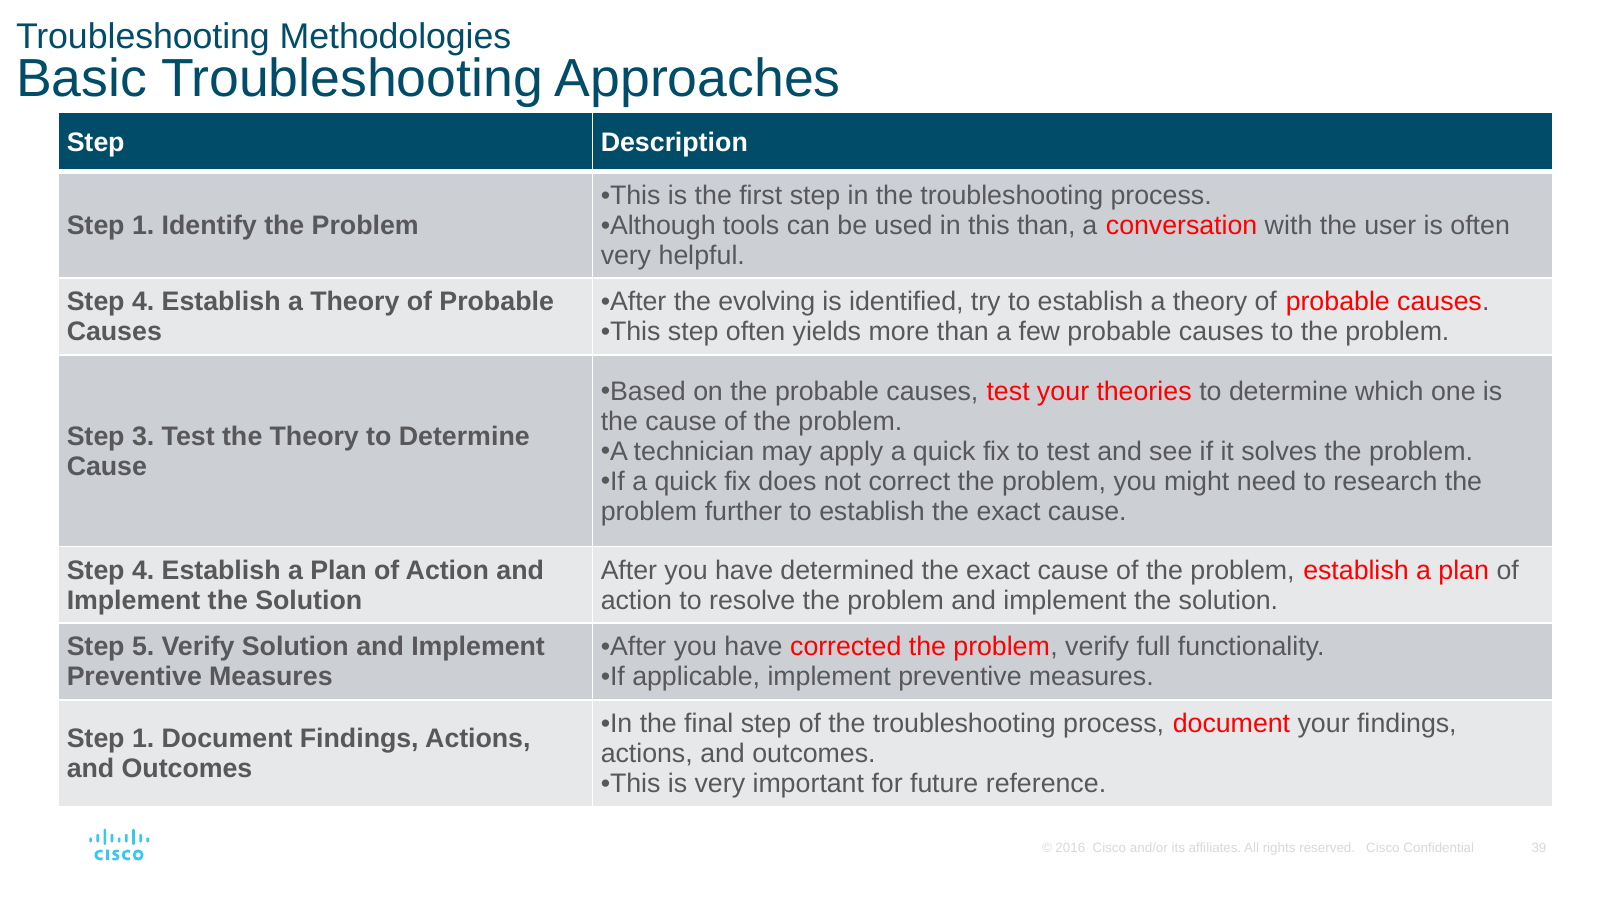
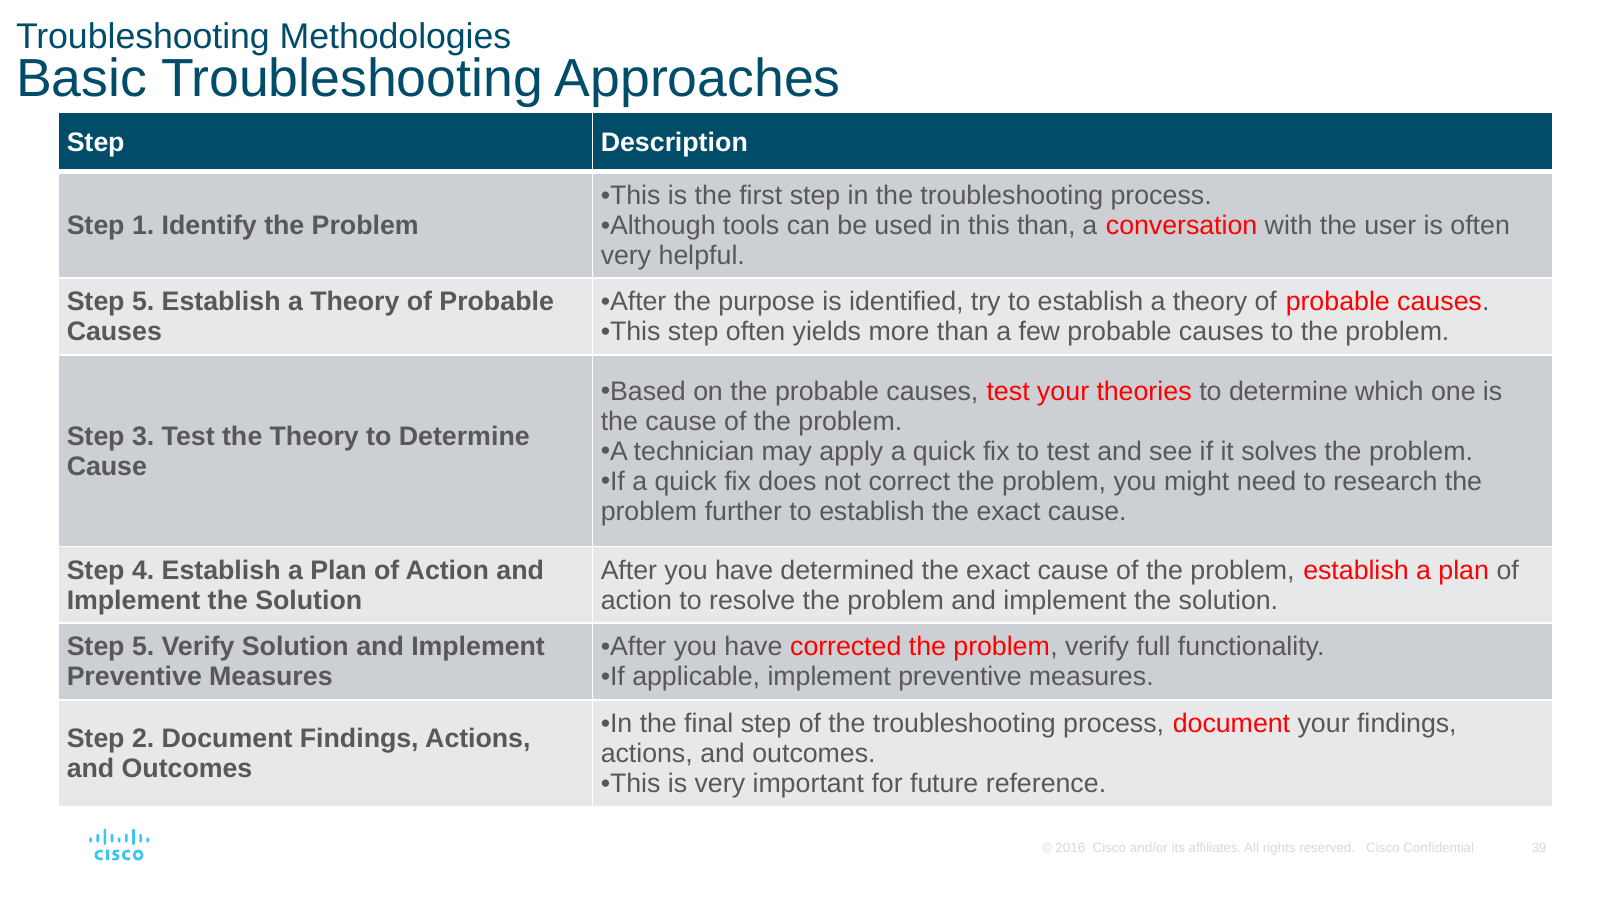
evolving: evolving -> purpose (767, 302)
4: 4 -> 5 (143, 302)
1: 1 -> 2 (143, 739)
